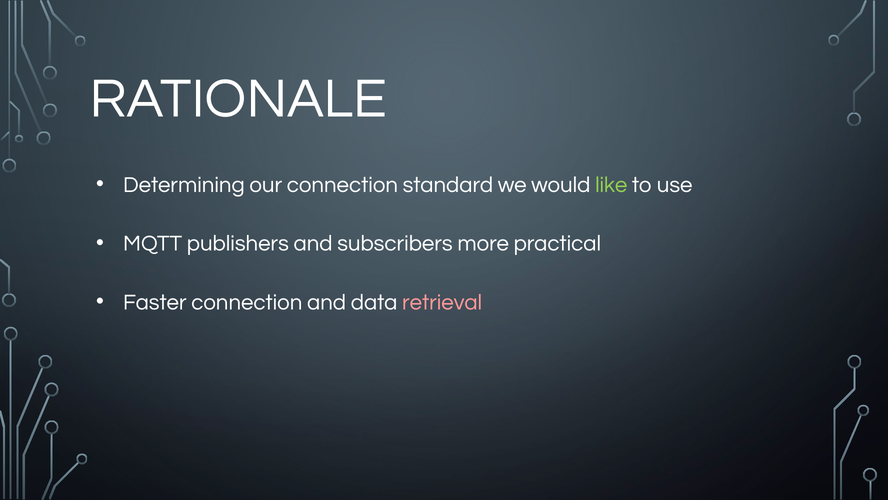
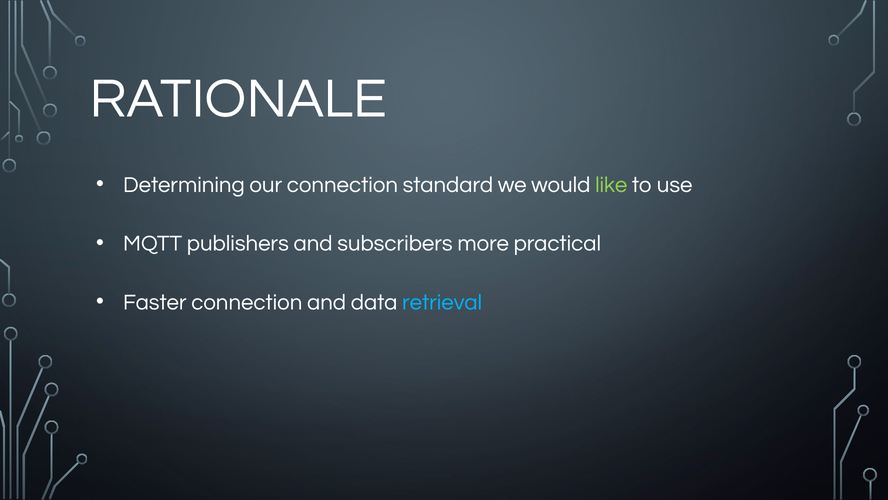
retrieval colour: pink -> light blue (442, 302)
